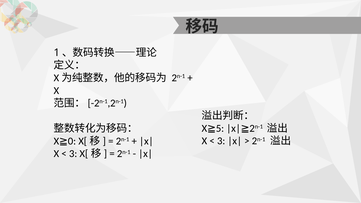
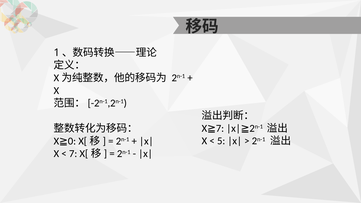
X 5: 5 -> 7 (220, 128)
3: 3 -> 5 (221, 141)
3: 3 -> 7 (73, 154)
